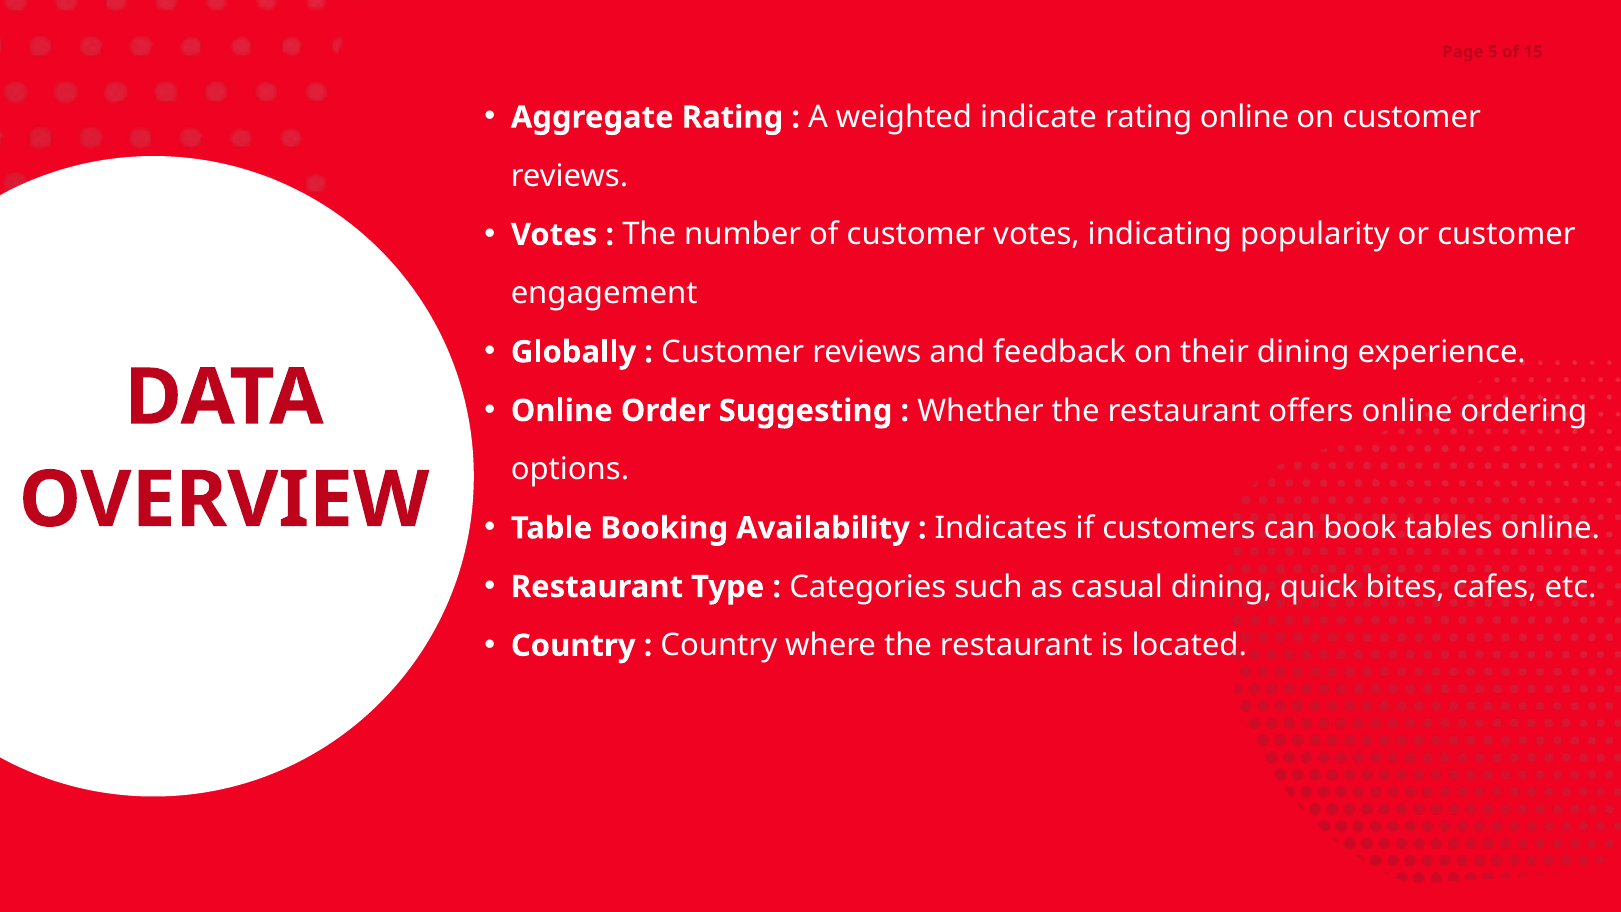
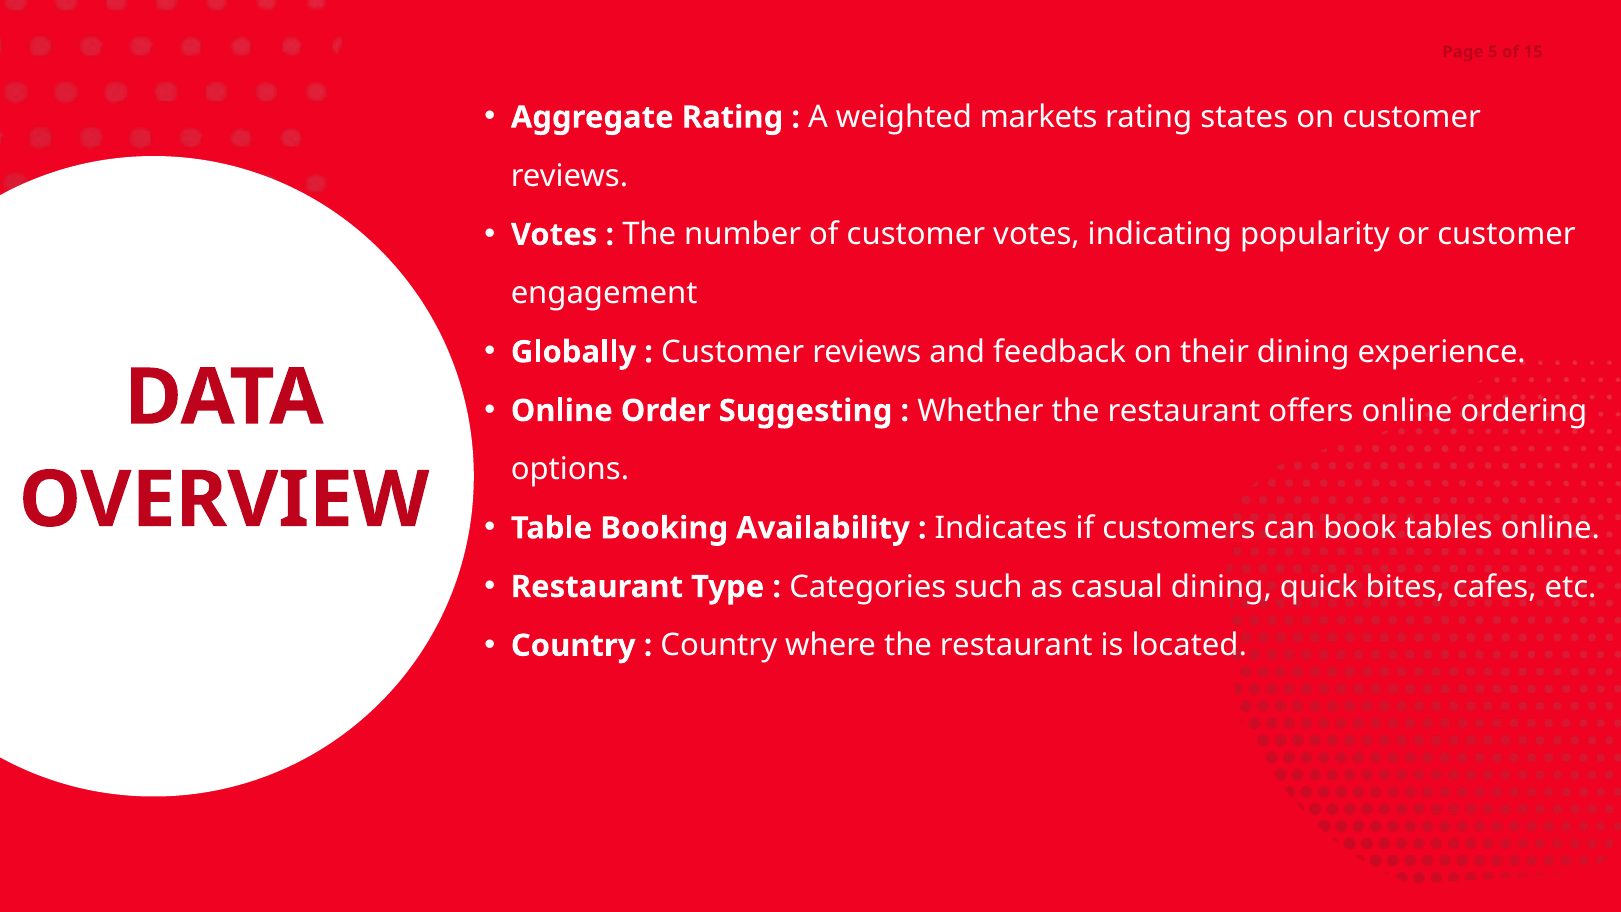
indicate: indicate -> markets (1039, 117)
rating online: online -> states (1244, 117)
